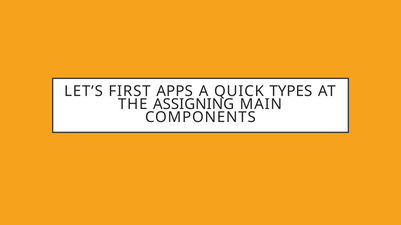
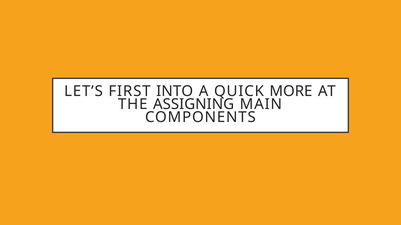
APPS: APPS -> INTO (175, 92)
TYPES: TYPES -> MORE (291, 92)
